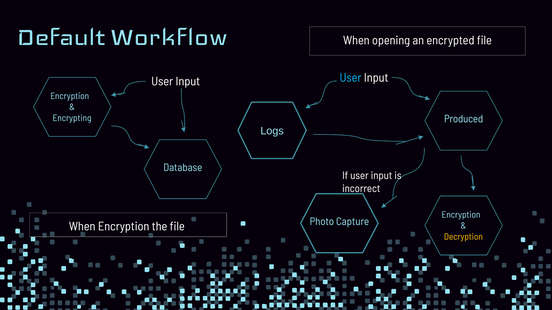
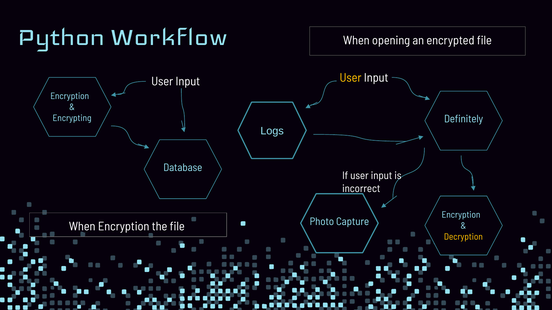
Default: Default -> Python (61, 35)
User colour: light blue -> yellow (351, 78)
Produced: Produced -> Definitely (464, 119)
